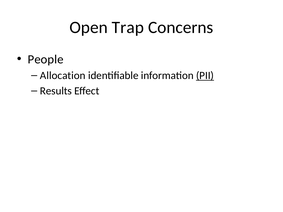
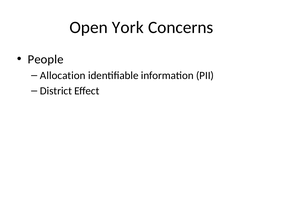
Trap: Trap -> York (128, 27)
PII underline: present -> none (205, 76)
Results: Results -> District (56, 91)
